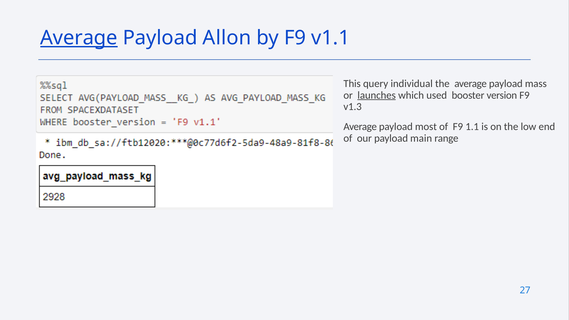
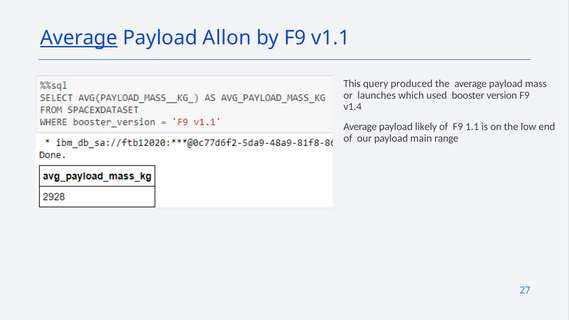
individual: individual -> produced (412, 84)
launches underline: present -> none (377, 95)
v1.3: v1.3 -> v1.4 (353, 107)
most: most -> likely (426, 127)
